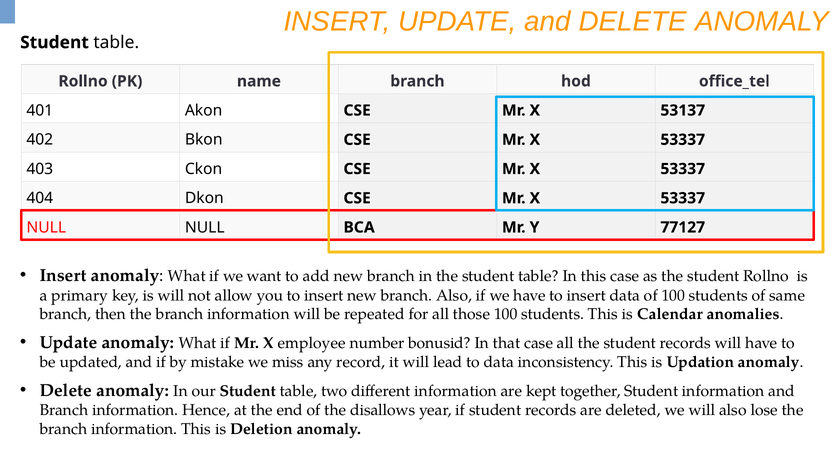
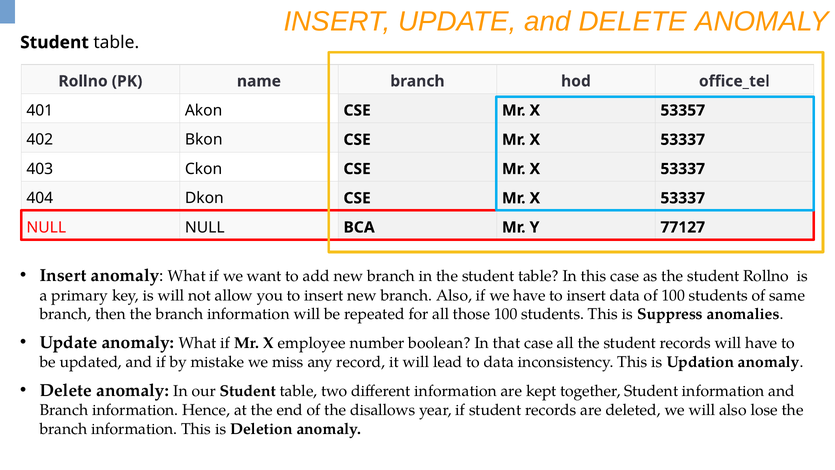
53137: 53137 -> 53357 (683, 110)
Calendar: Calendar -> Suppress (670, 314)
bonusid: bonusid -> boolean (439, 343)
